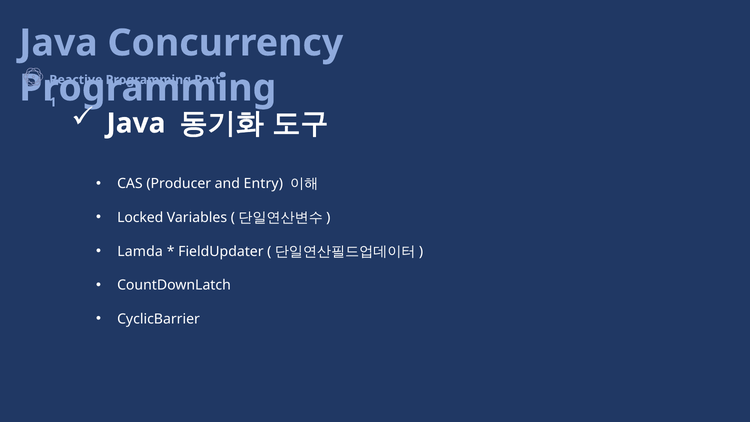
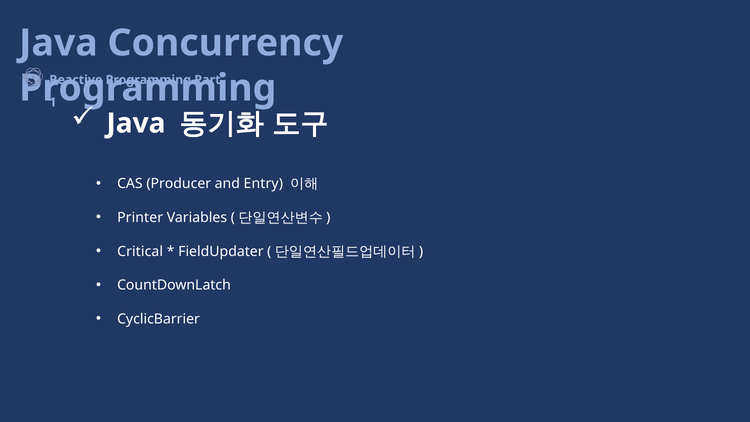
Locked: Locked -> Printer (140, 218)
Lamda: Lamda -> Critical (140, 251)
